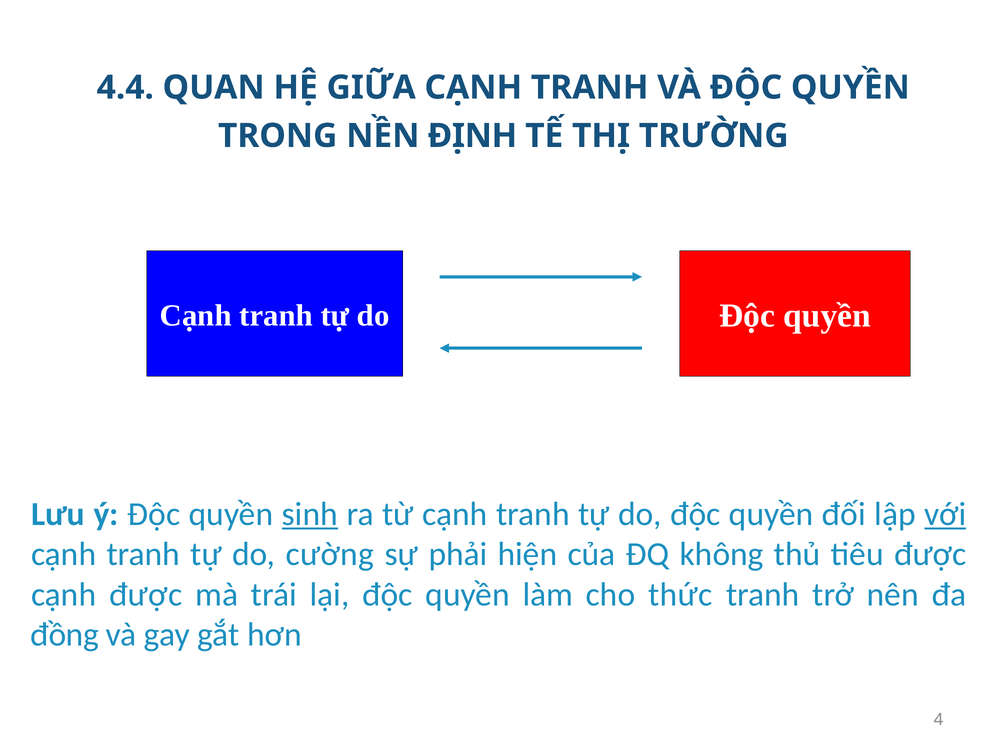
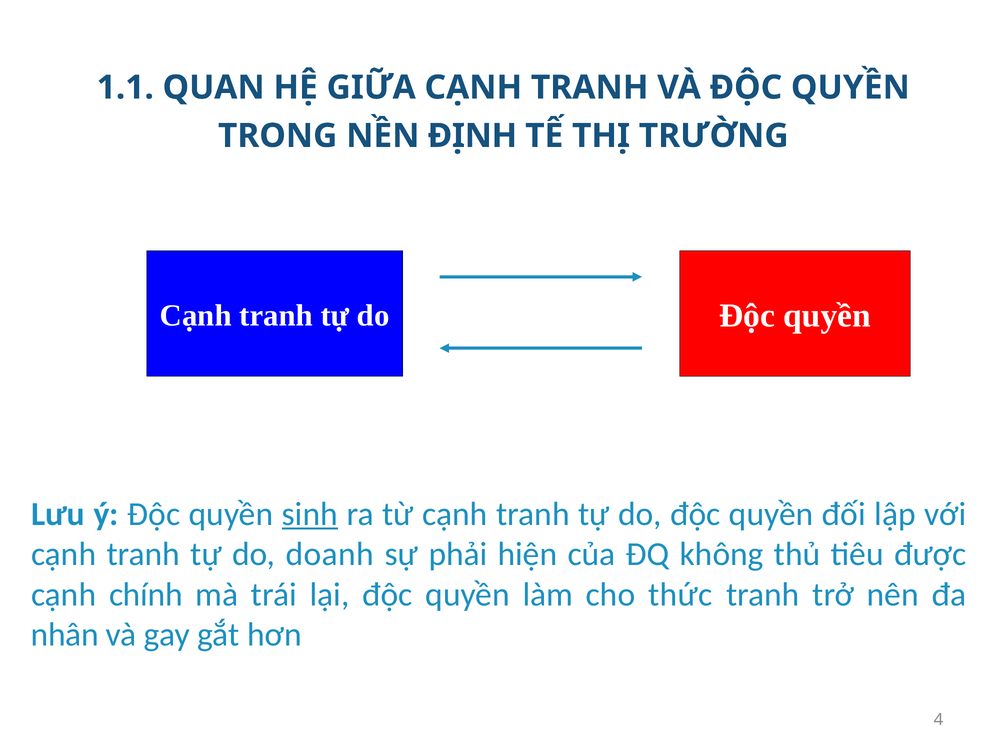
4.4: 4.4 -> 1.1 (125, 88)
với underline: present -> none (945, 514)
cường: cường -> doanh (330, 554)
cạnh được: được -> chính (146, 595)
đồng: đồng -> nhân (65, 635)
